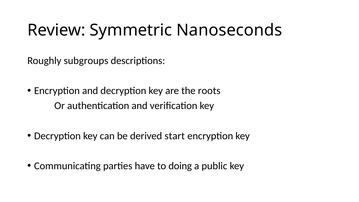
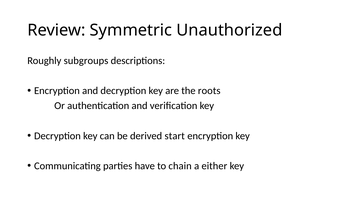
Nanoseconds: Nanoseconds -> Unauthorized (229, 30)
doing: doing -> chain (180, 166)
public: public -> either (214, 166)
